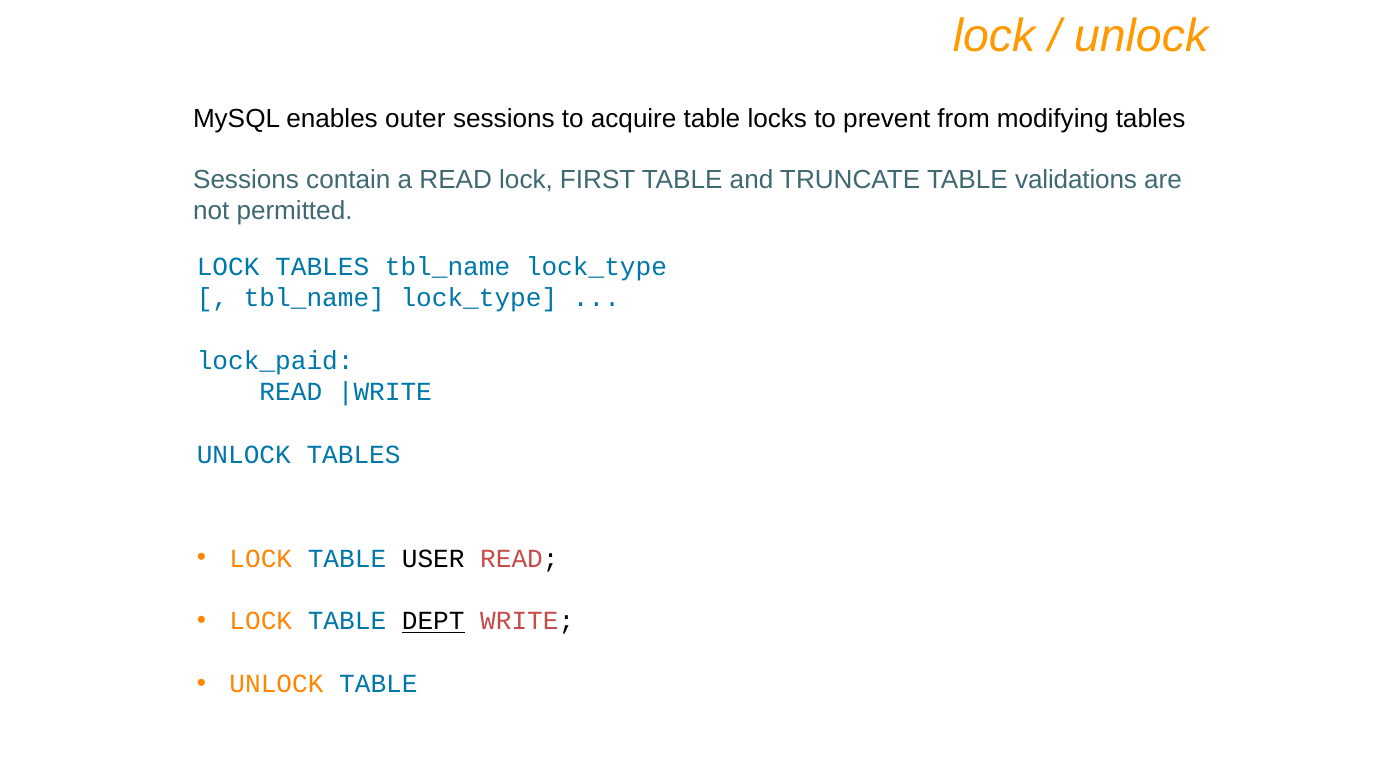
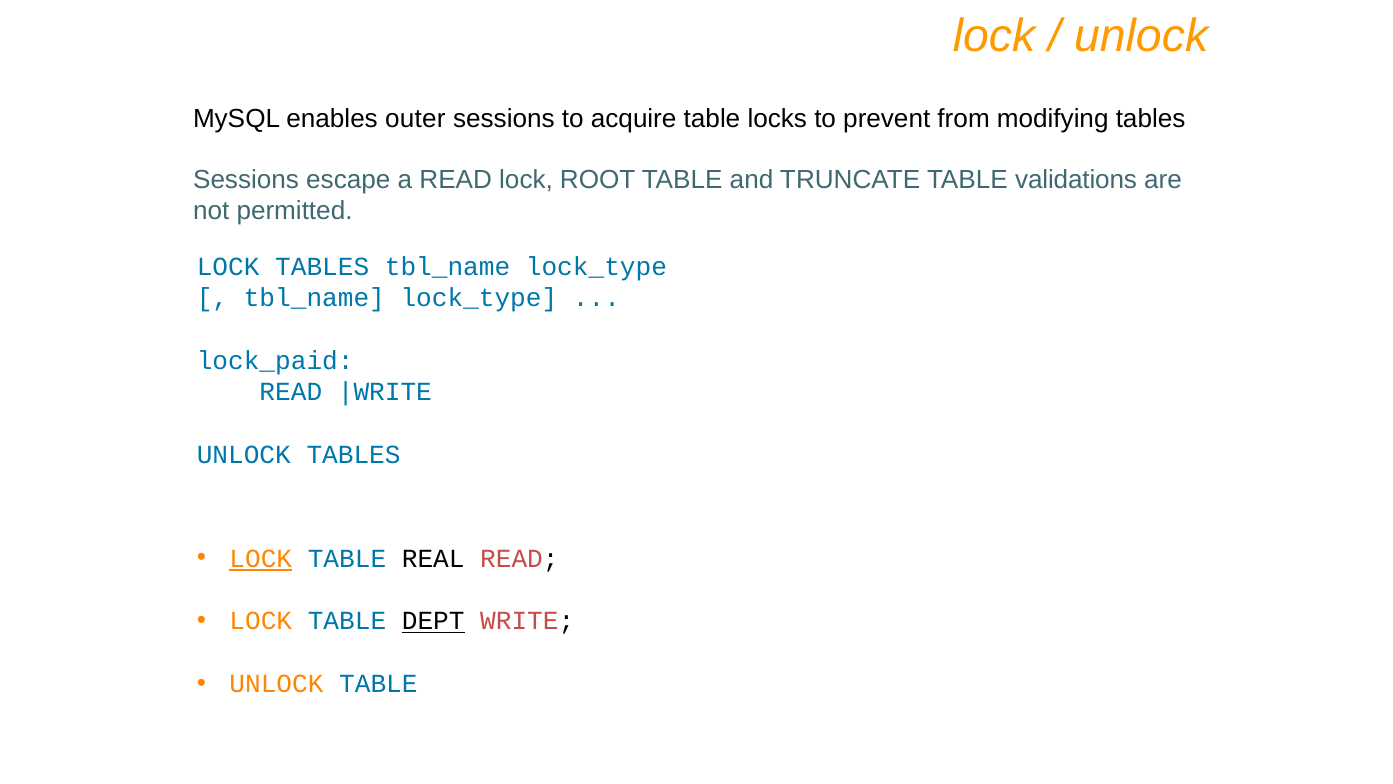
contain: contain -> escape (348, 179)
FIRST: FIRST -> ROOT (598, 179)
LOCK underline: none -> present (261, 558)
USER: USER -> REAL (433, 558)
